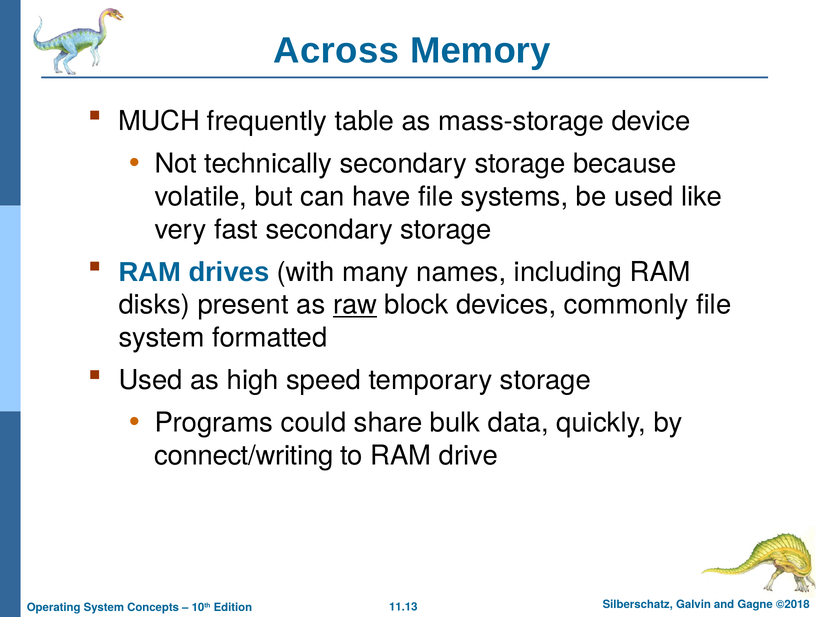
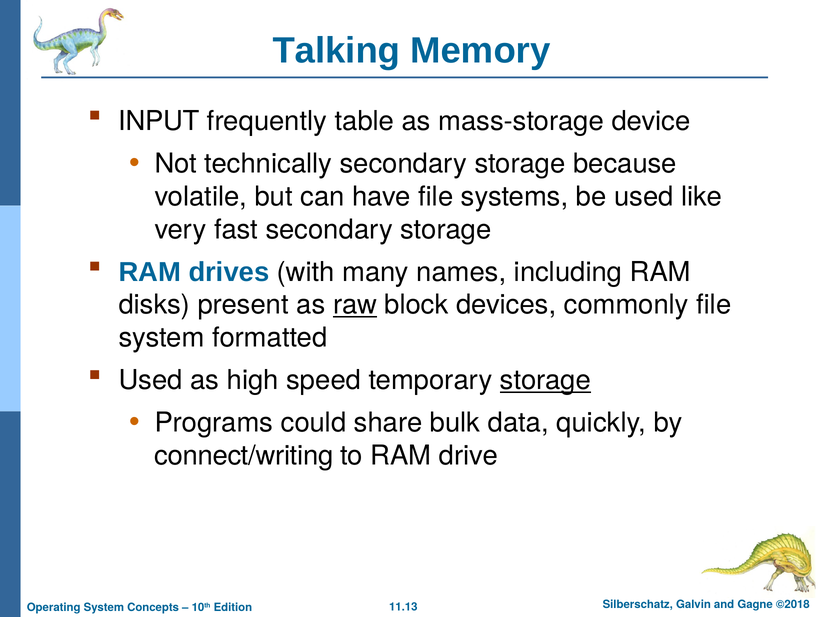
Across: Across -> Talking (336, 51)
MUCH: MUCH -> INPUT (159, 121)
storage underline: none -> present (545, 380)
